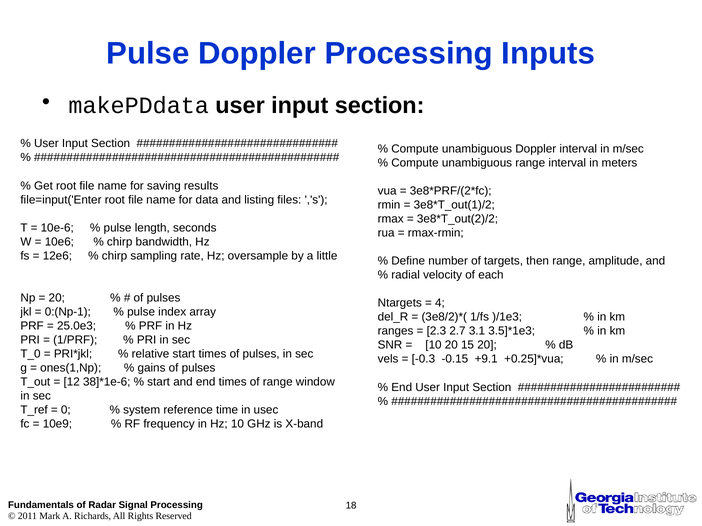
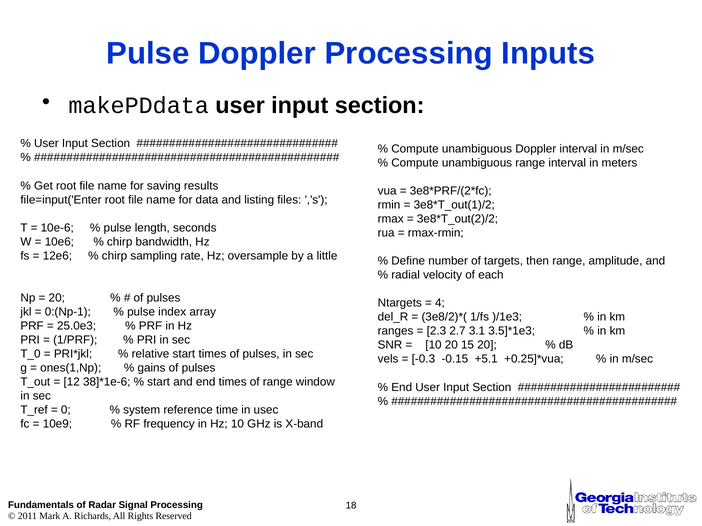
+9.1: +9.1 -> +5.1 (486, 359)
